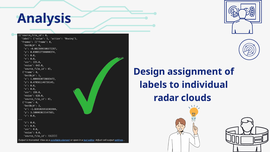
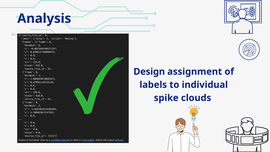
radar: radar -> spike (166, 98)
